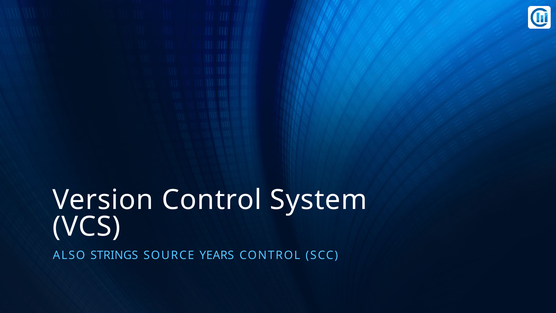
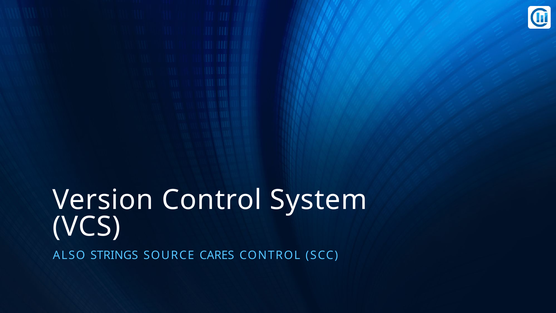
YEARS: YEARS -> CARES (217, 255)
